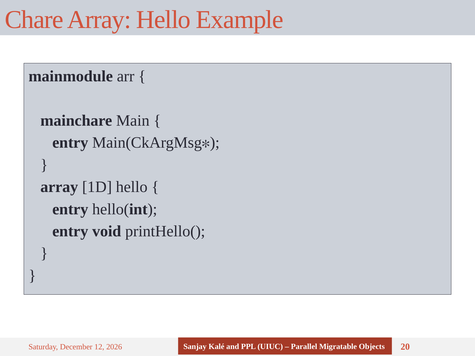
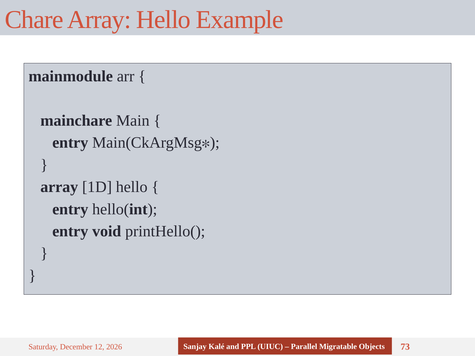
20: 20 -> 73 (405, 347)
